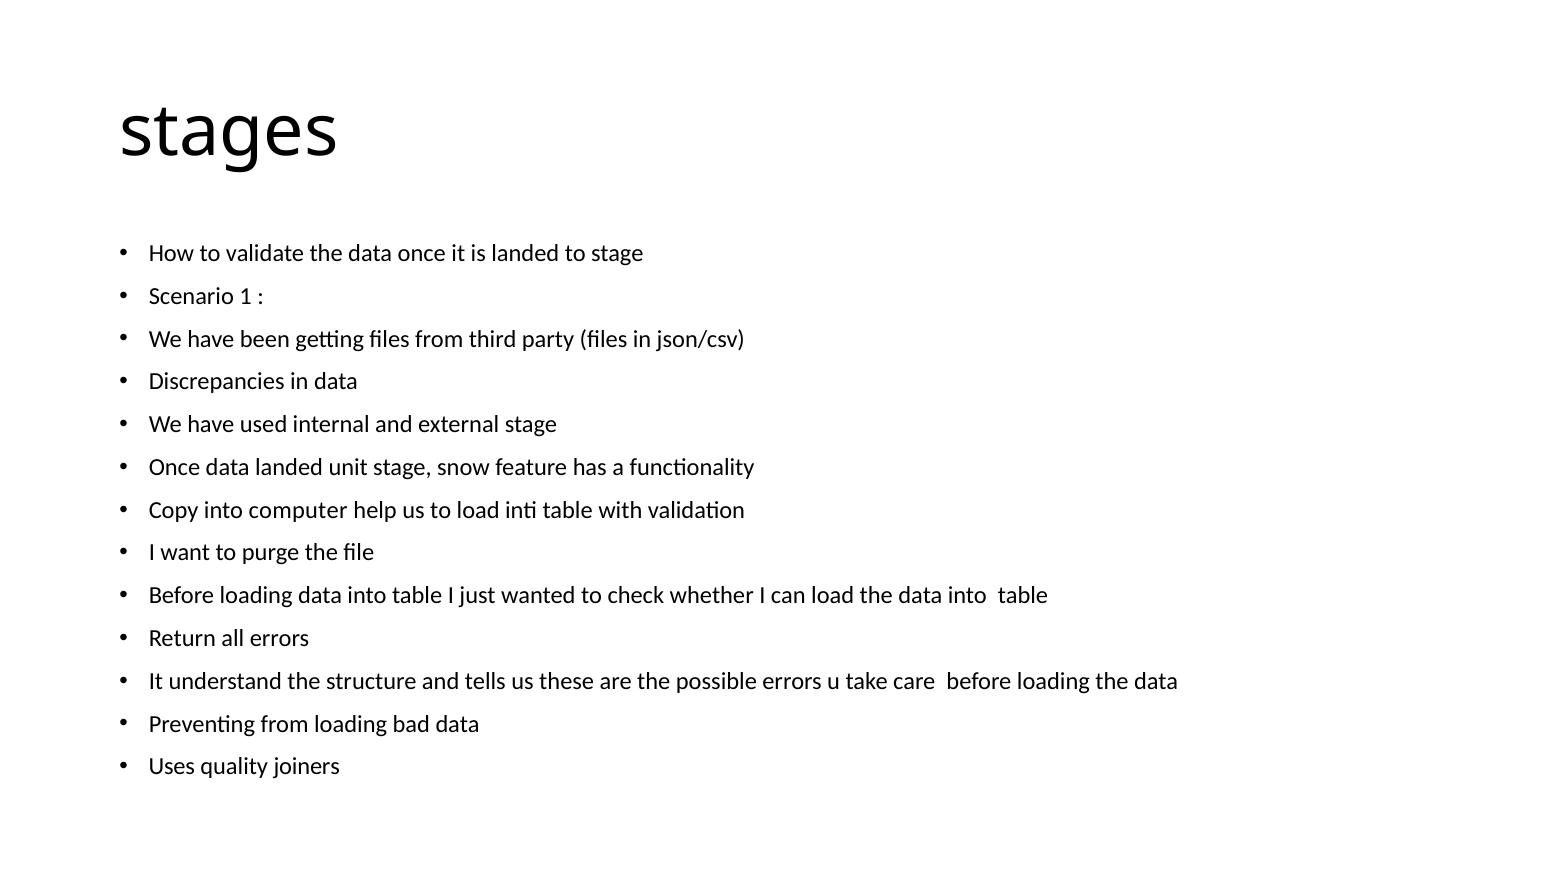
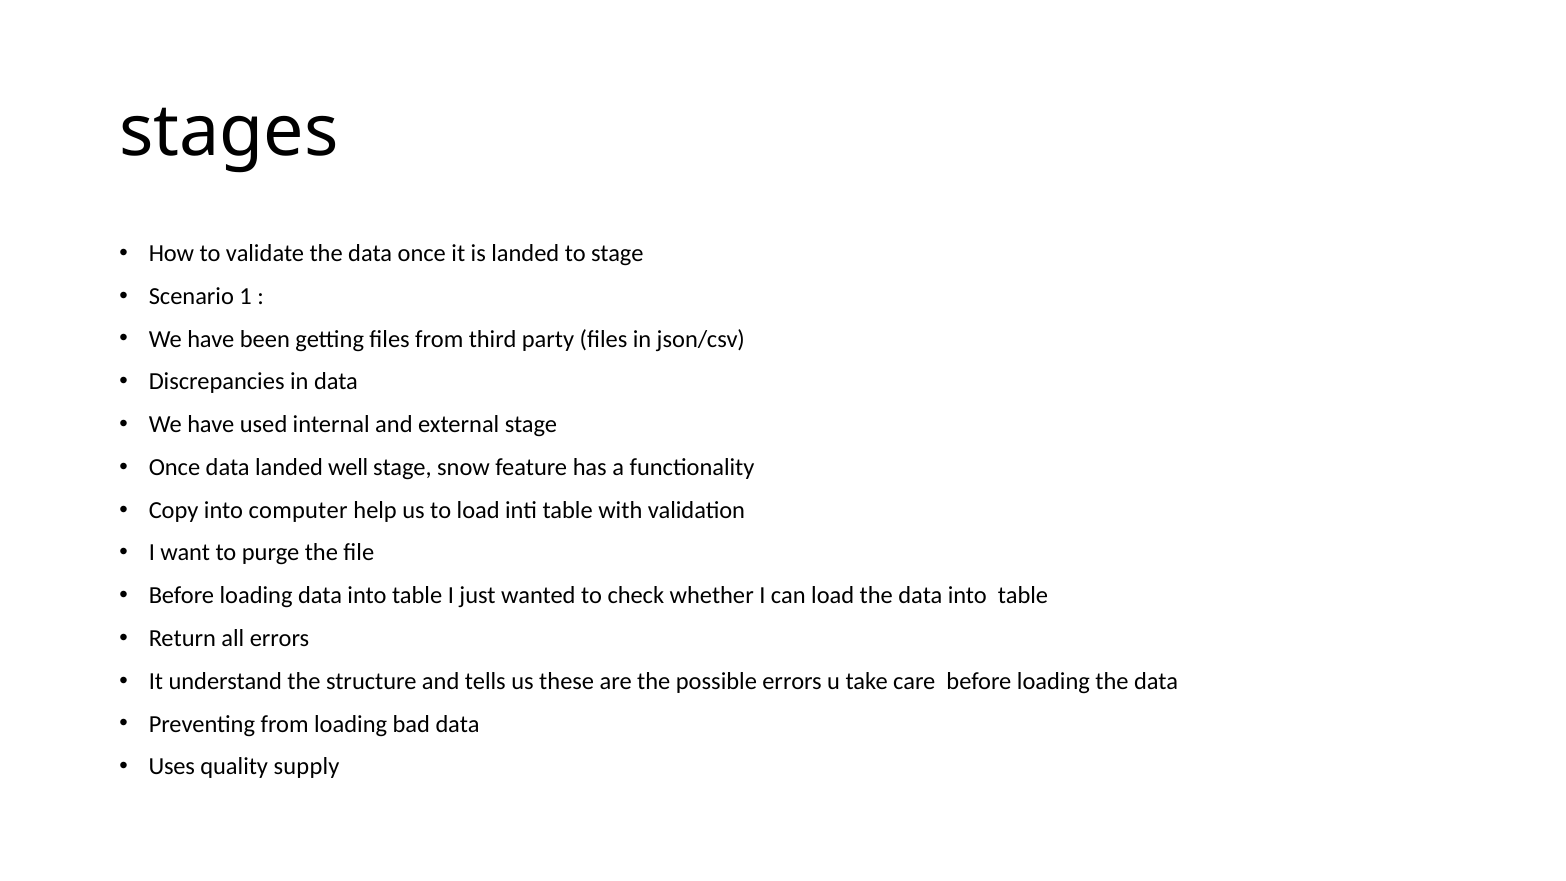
unit: unit -> well (348, 467)
joiners: joiners -> supply (307, 767)
